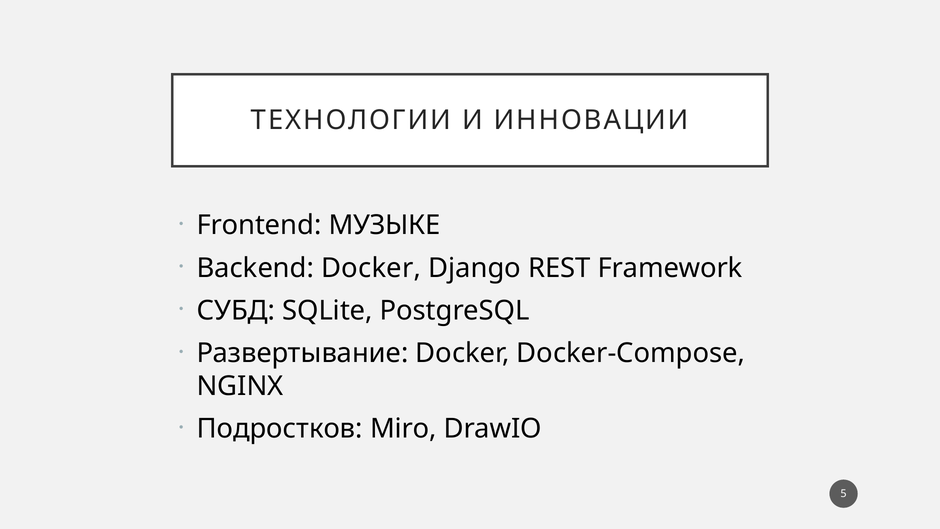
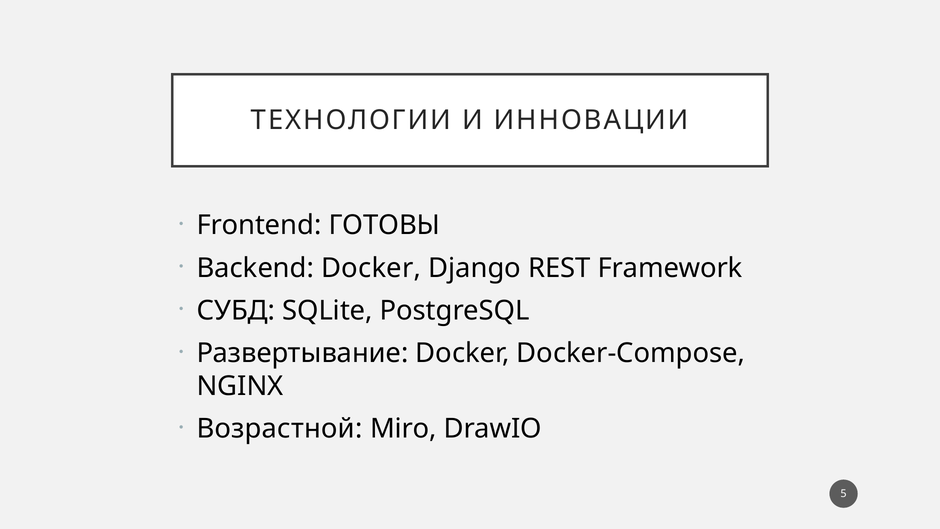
МУЗЫКЕ: МУЗЫКЕ -> ГОТОВЫ (384, 225)
Подростков: Подростков -> Возрастной (280, 429)
